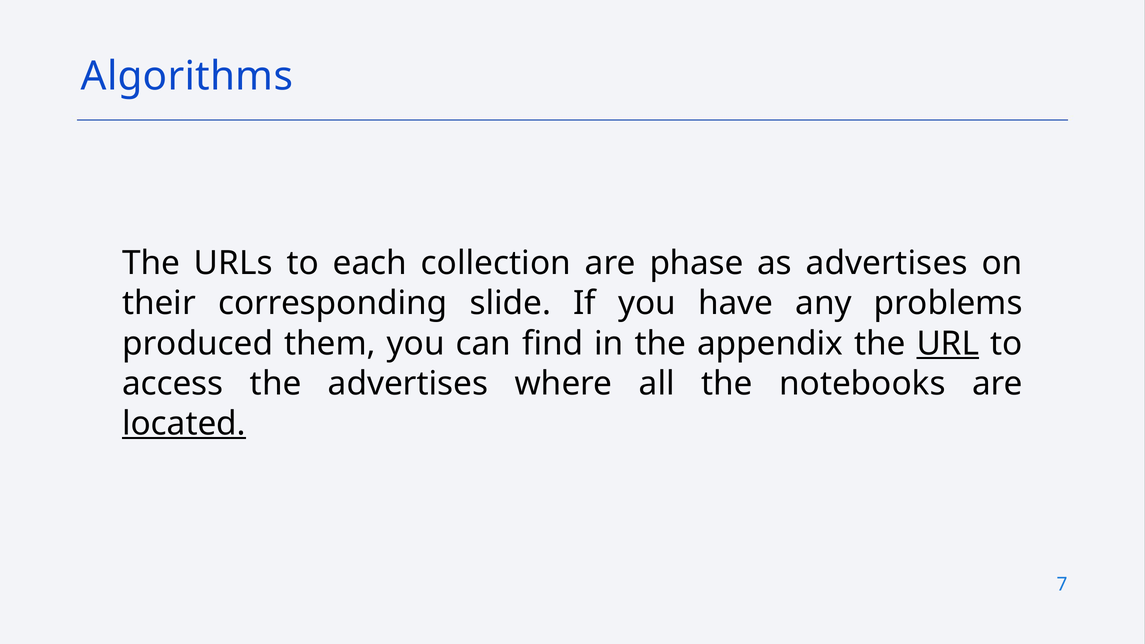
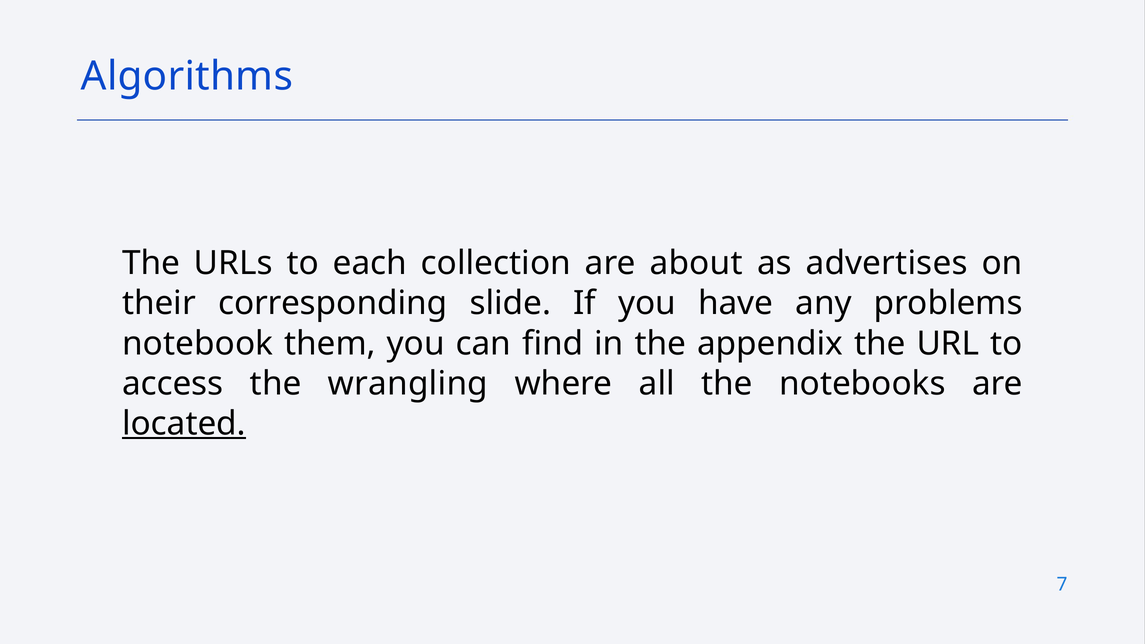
phase: phase -> about (696, 263)
produced: produced -> notebook (198, 344)
URL underline: present -> none (948, 344)
the advertises: advertises -> wrangling (408, 384)
